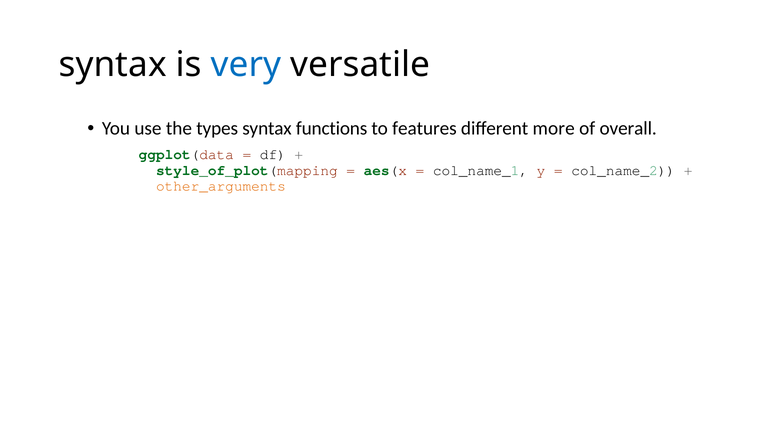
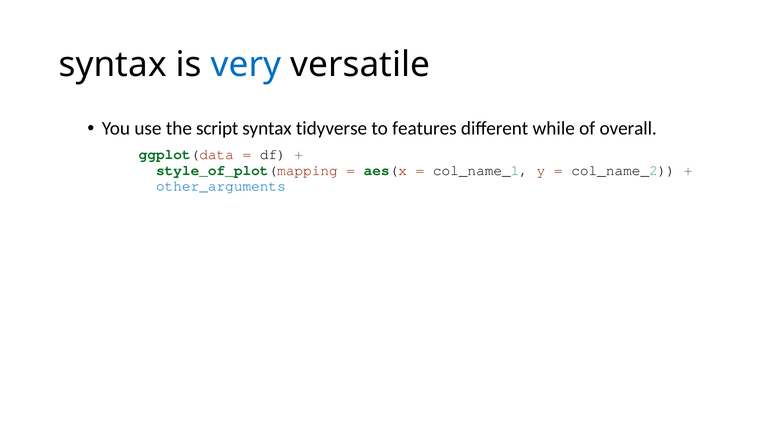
types: types -> script (217, 128)
functions: functions -> tidyverse (332, 128)
more: more -> while (554, 128)
other_arguments colour: orange -> blue (221, 186)
